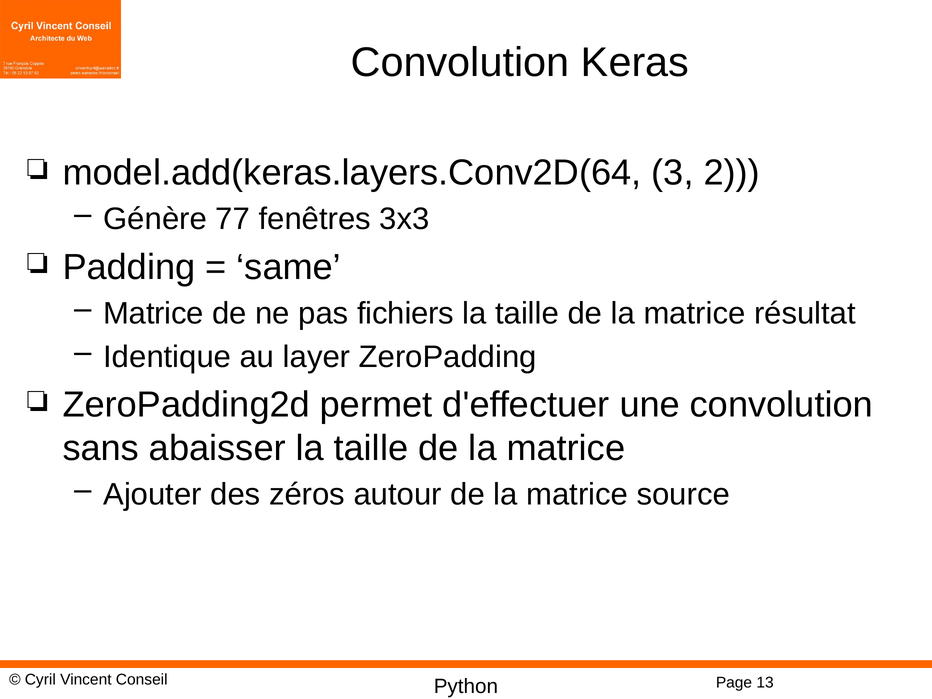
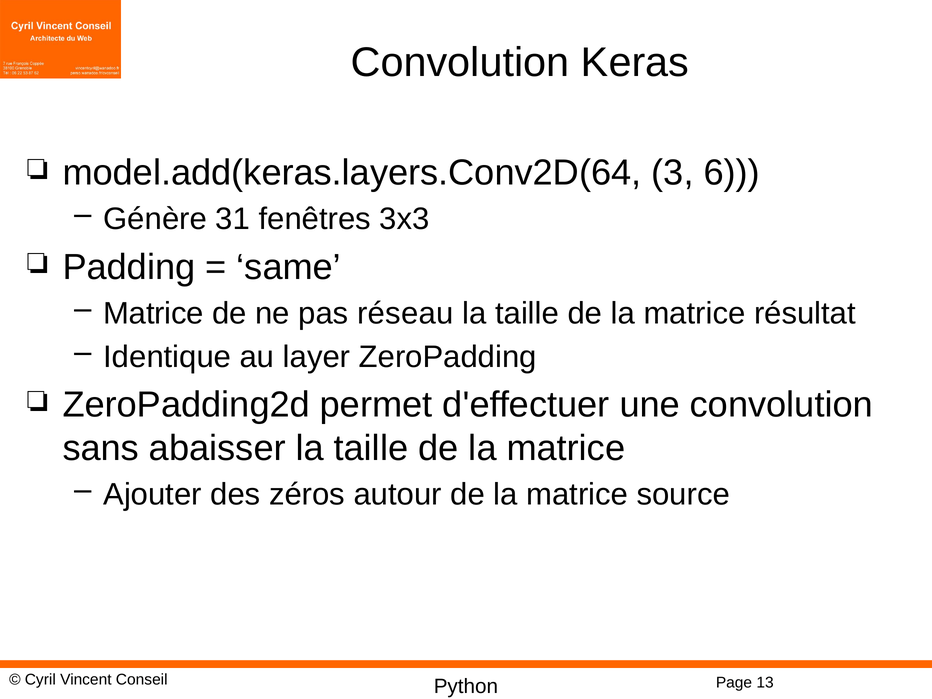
2: 2 -> 6 (732, 173)
77: 77 -> 31 (233, 219)
fichiers: fichiers -> réseau (405, 313)
